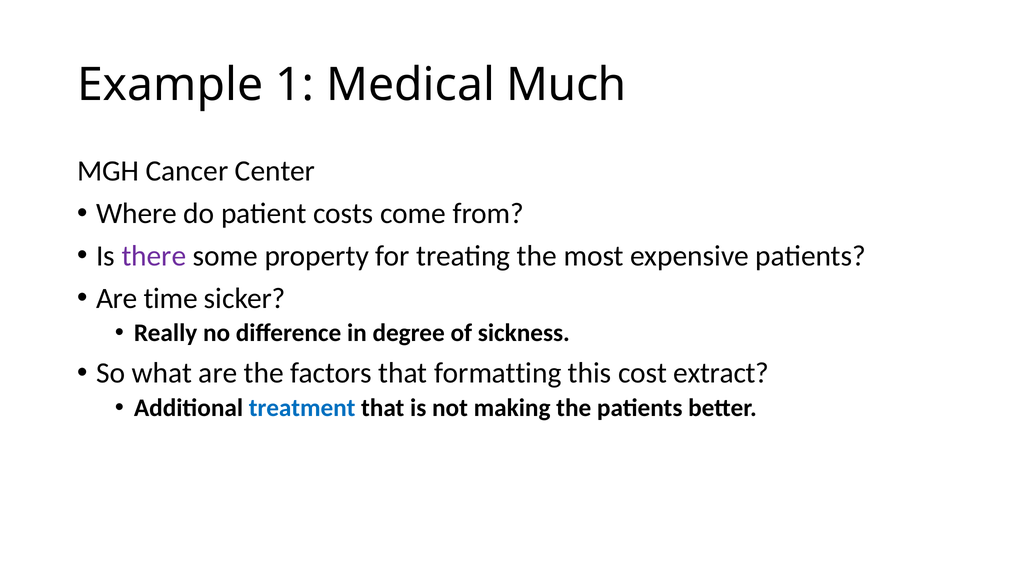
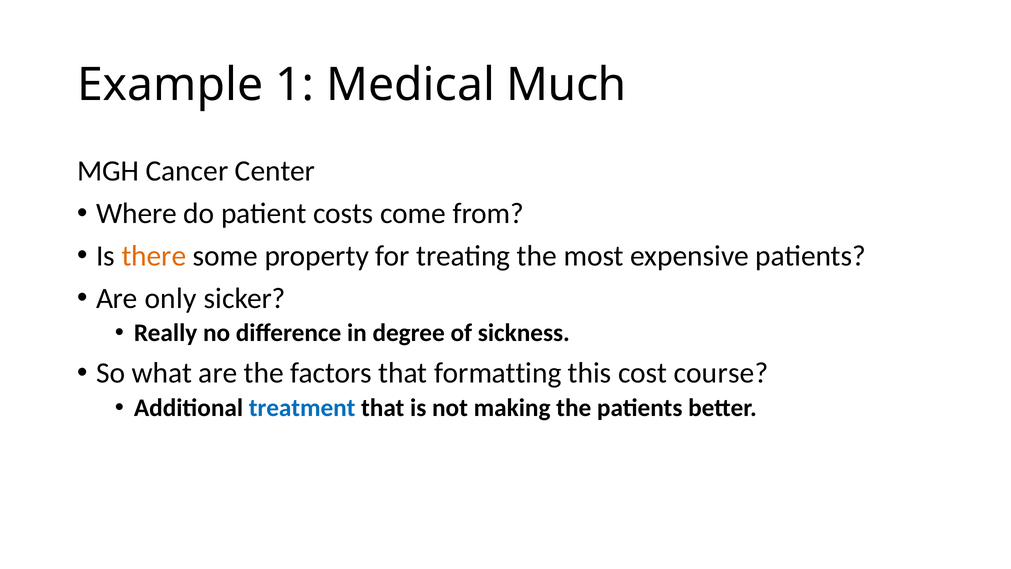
there colour: purple -> orange (154, 256)
time: time -> only (171, 298)
extract: extract -> course (721, 373)
